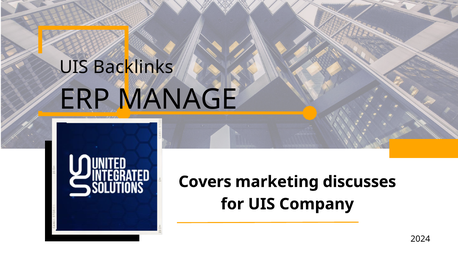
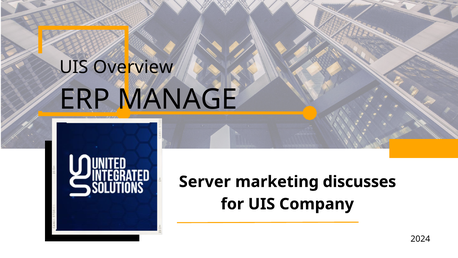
Backlinks: Backlinks -> Overview (133, 67)
Covers: Covers -> Server (205, 182)
